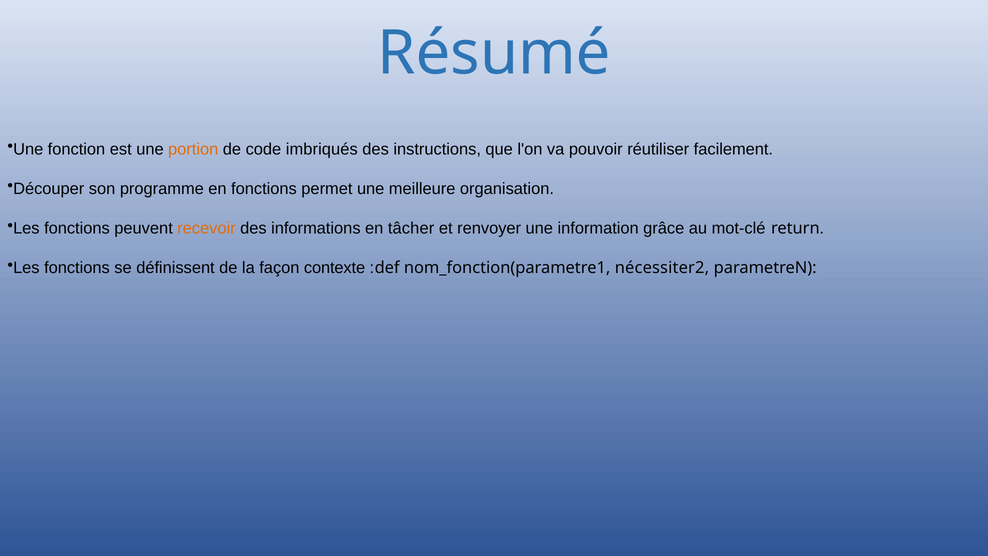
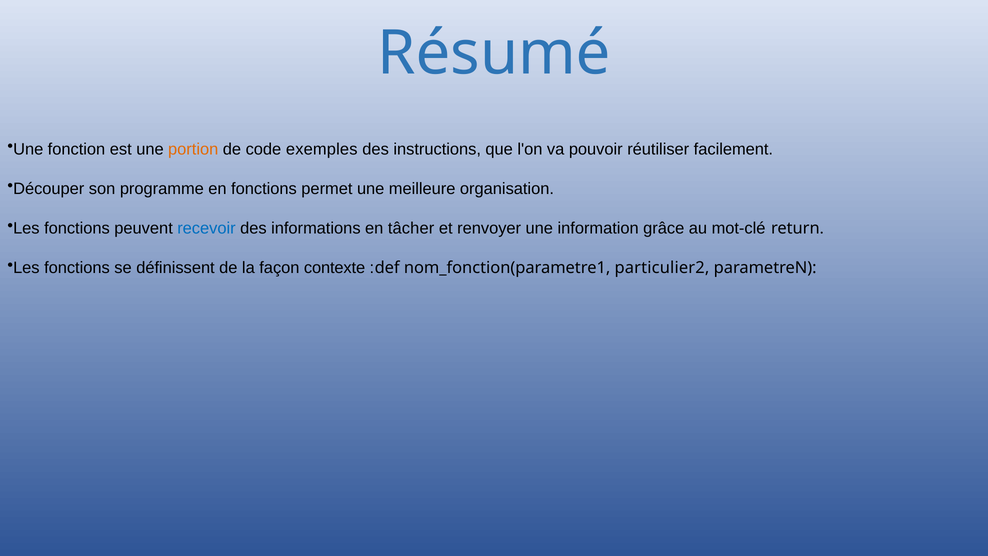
imbriqués: imbriqués -> exemples (322, 149)
recevoir colour: orange -> blue (206, 228)
nécessiter2: nécessiter2 -> particulier2 (662, 268)
